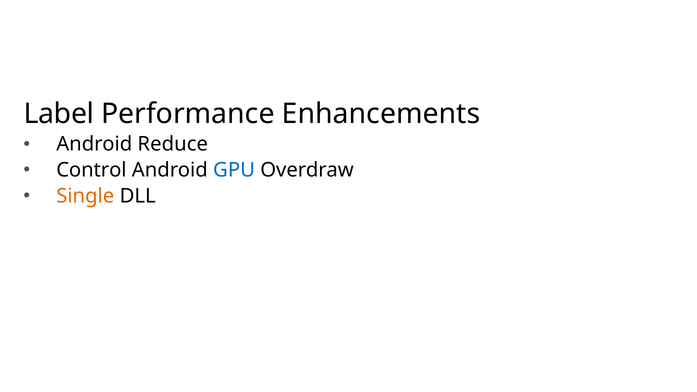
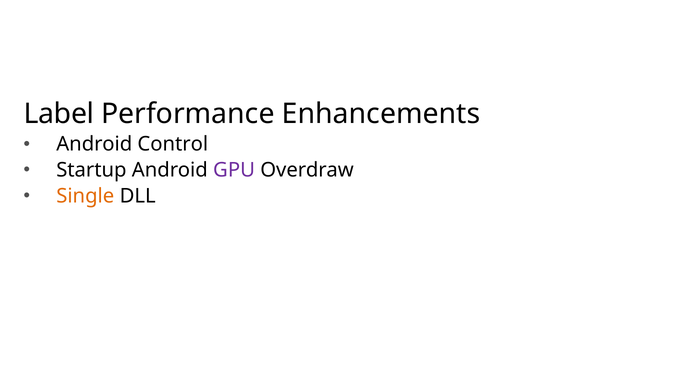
Reduce: Reduce -> Control (173, 144)
Control: Control -> Startup (91, 170)
GPU colour: blue -> purple (234, 170)
